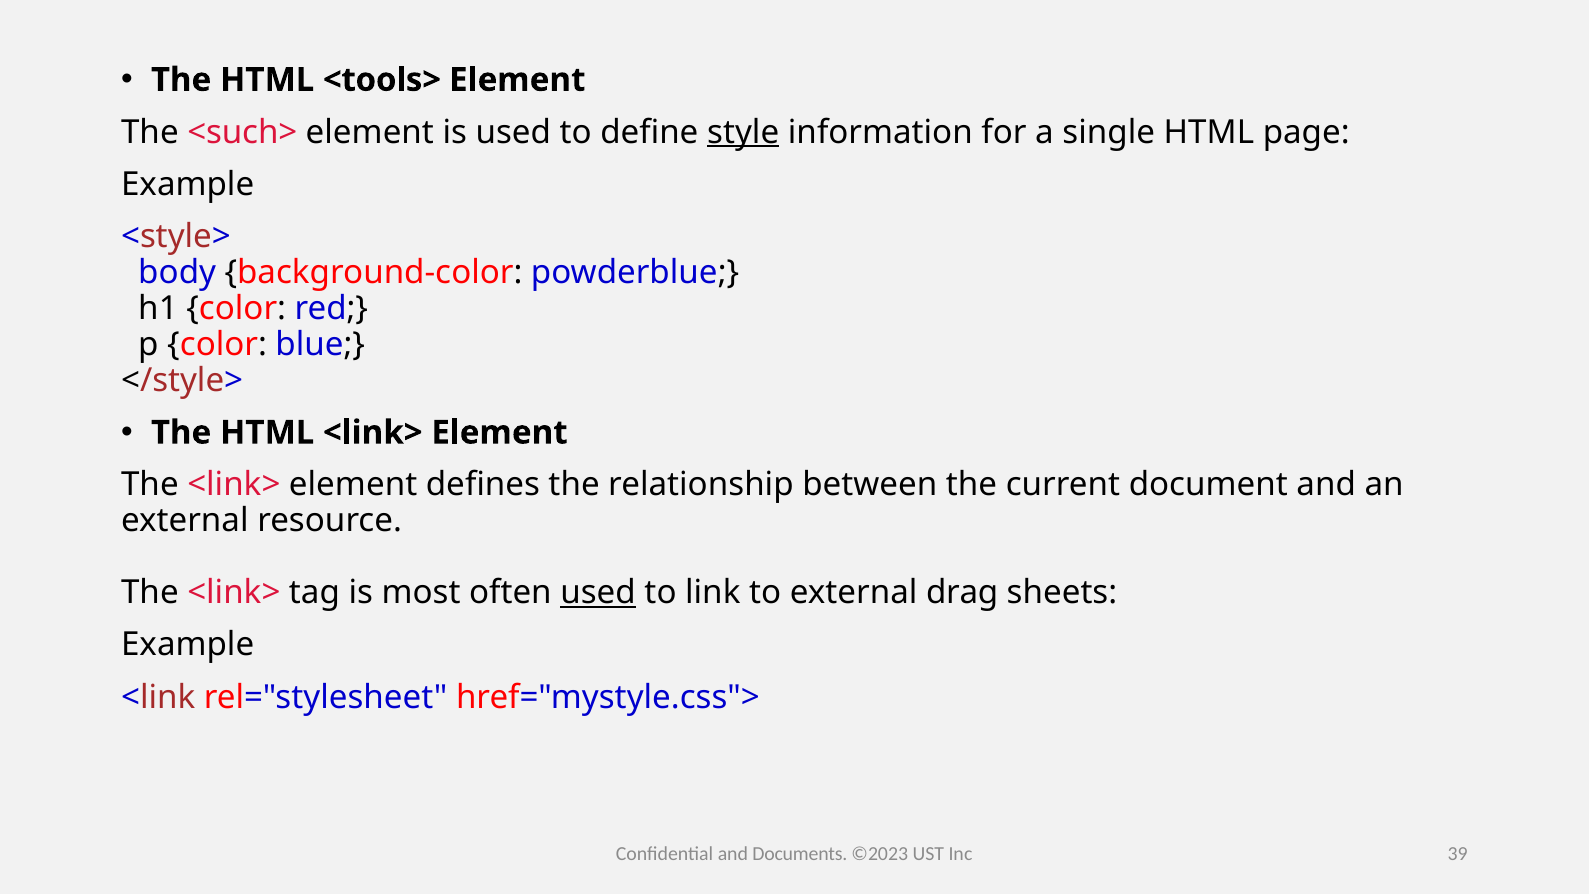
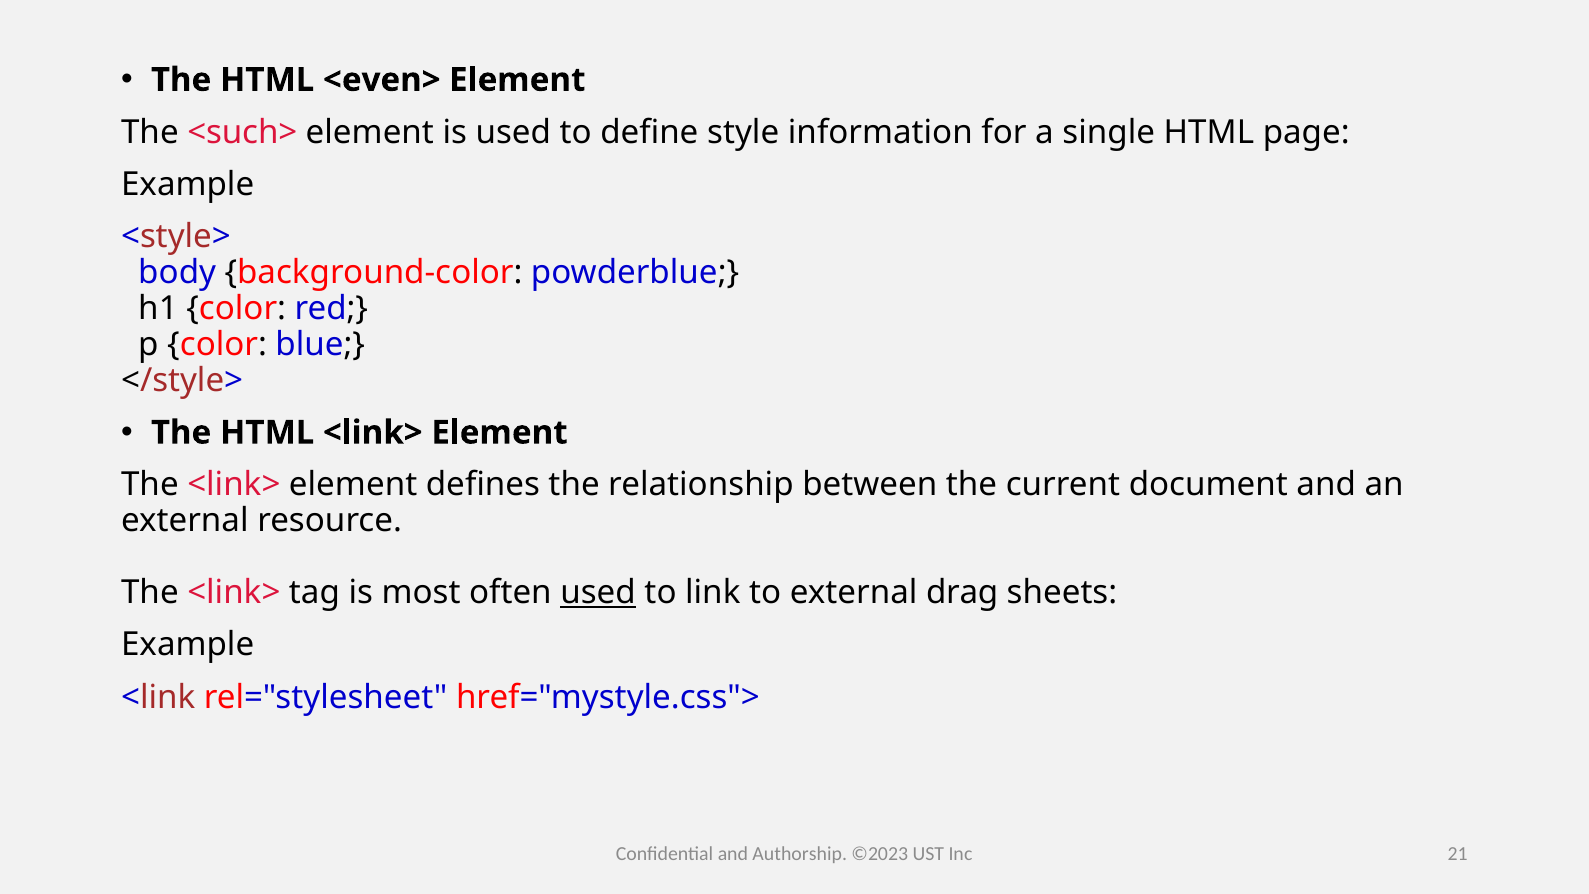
<tools>: <tools> -> <even> (382, 80)
style underline: present -> none (743, 132)
Documents: Documents -> Authorship (800, 853)
39: 39 -> 21 (1458, 853)
